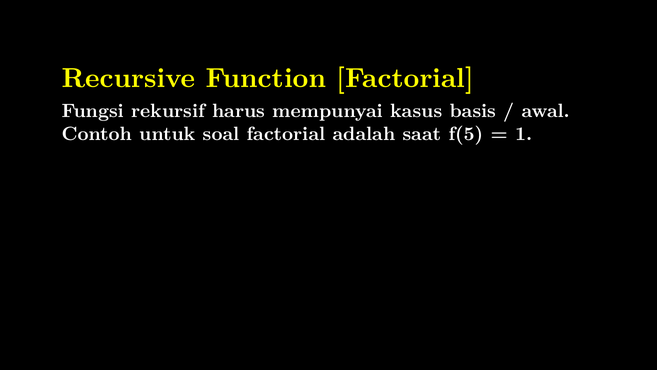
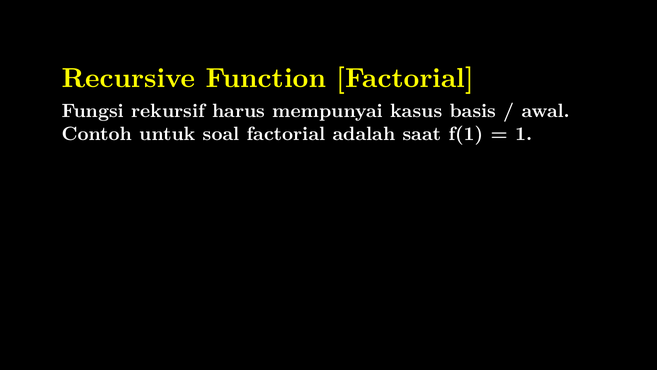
f(5: f(5 -> f(1 (466, 134)
